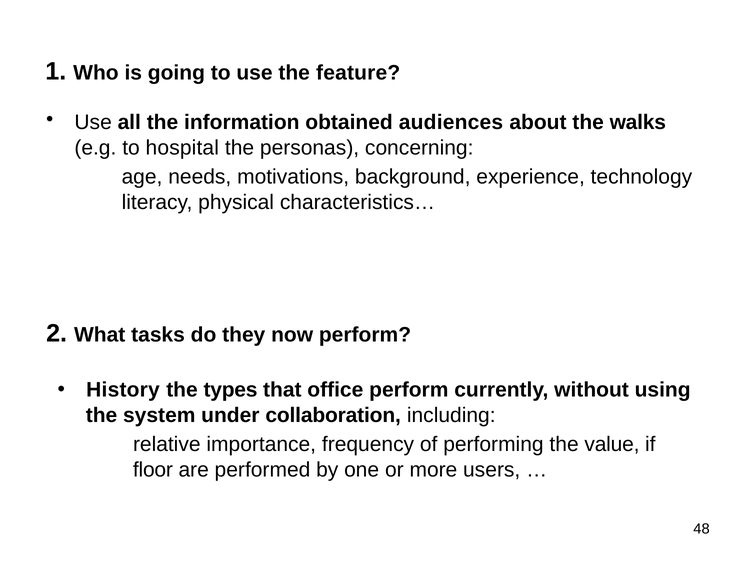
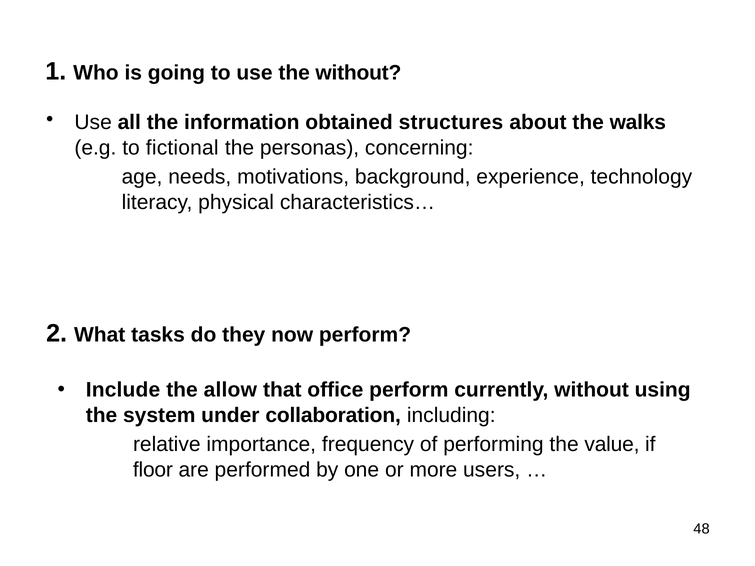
the feature: feature -> without (358, 73)
audiences: audiences -> structures (451, 123)
hospital: hospital -> fictional (182, 148)
History: History -> Include (123, 390)
types: types -> allow (230, 390)
